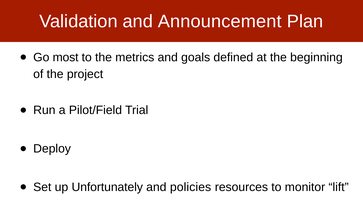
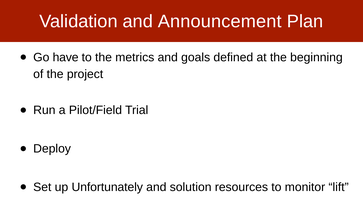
most: most -> have (66, 57)
policies: policies -> solution (191, 187)
